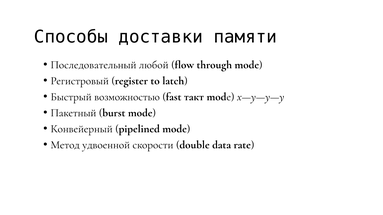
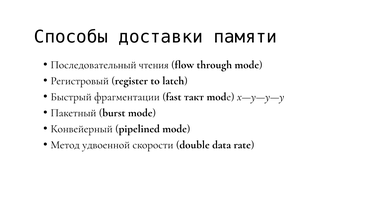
любой: любой -> чтения (154, 65)
возможностью: возможностью -> фрагментации (127, 97)
